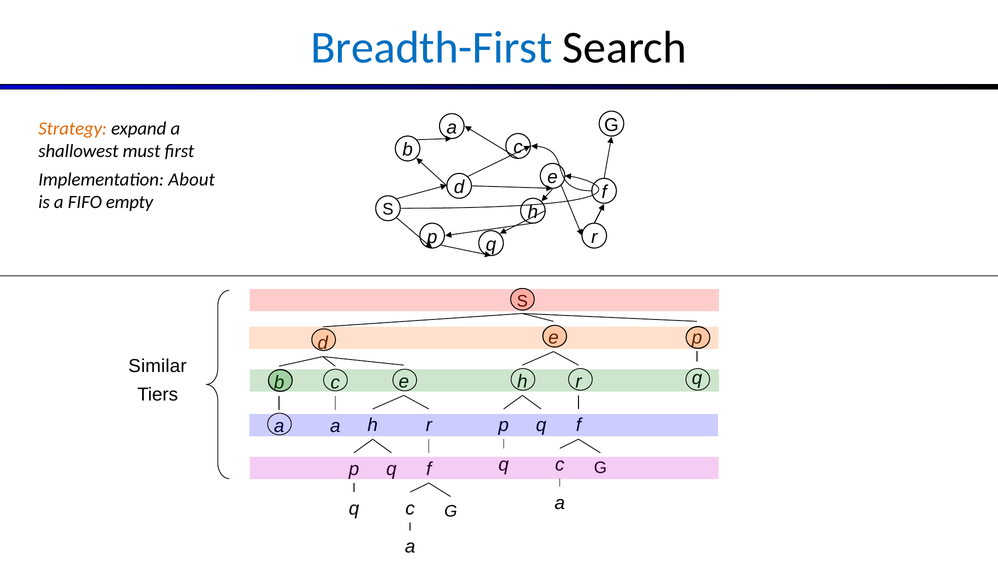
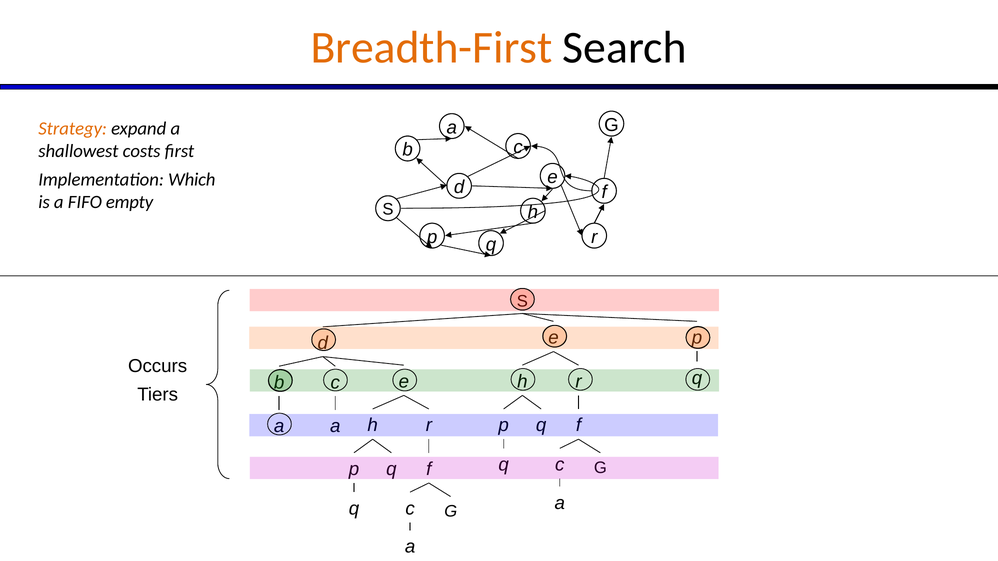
Breadth-First colour: blue -> orange (432, 48)
must: must -> costs (142, 151)
About: About -> Which (192, 180)
Similar: Similar -> Occurs (158, 366)
